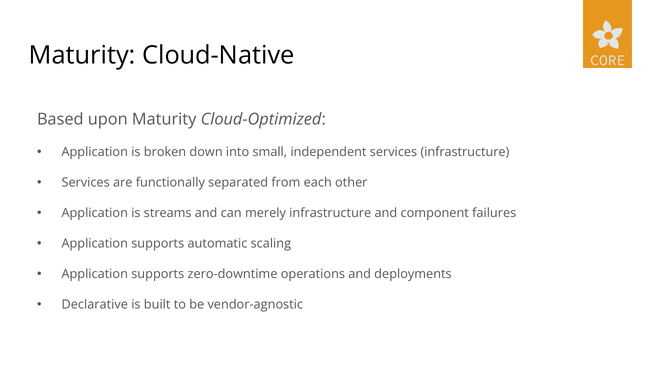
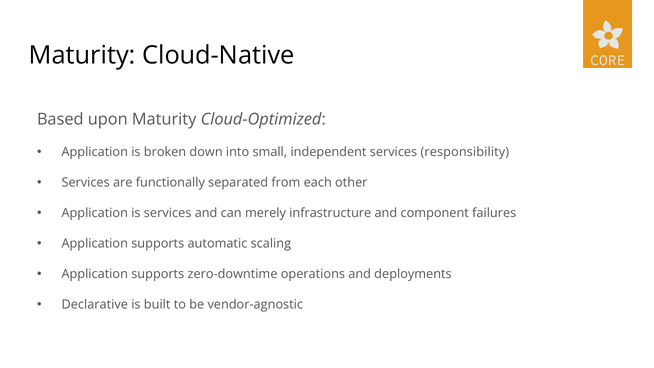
services infrastructure: infrastructure -> responsibility (465, 152)
is streams: streams -> services (168, 213)
